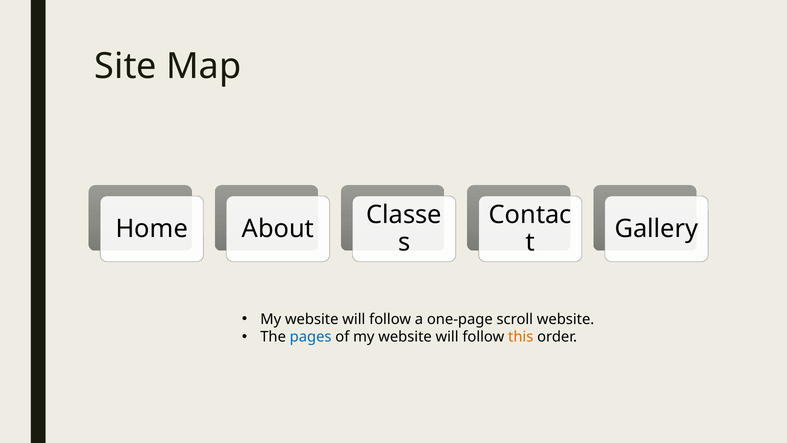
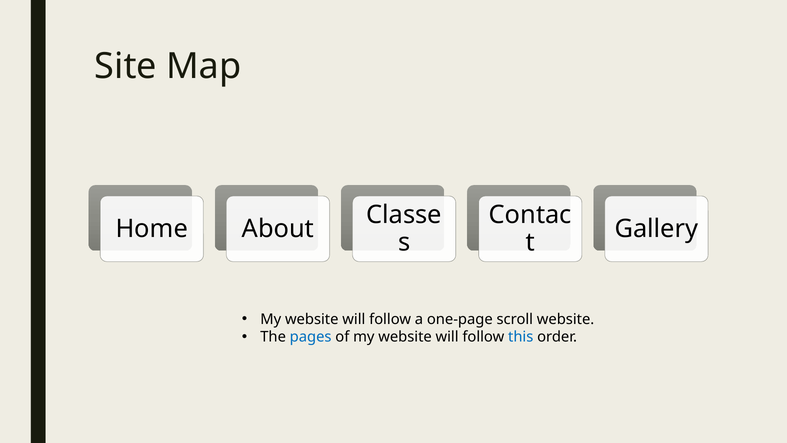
this colour: orange -> blue (521, 337)
